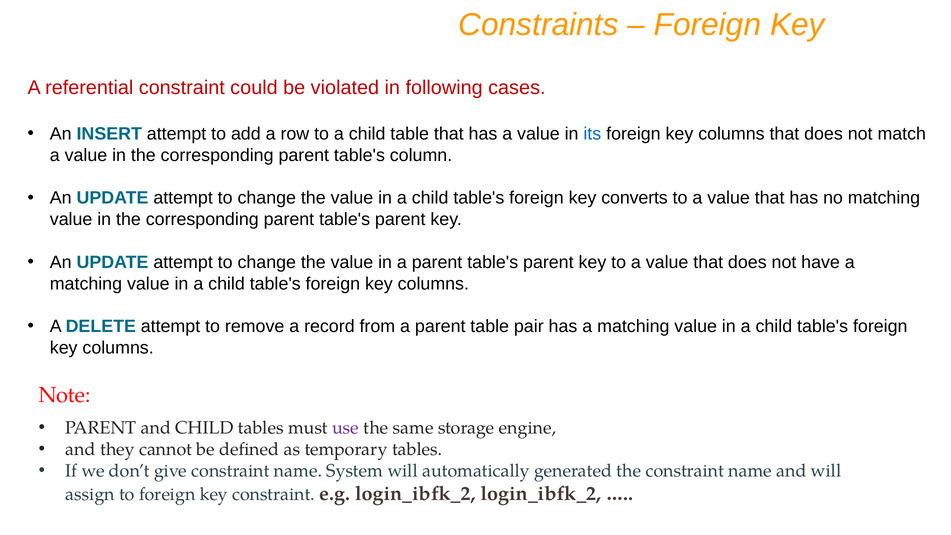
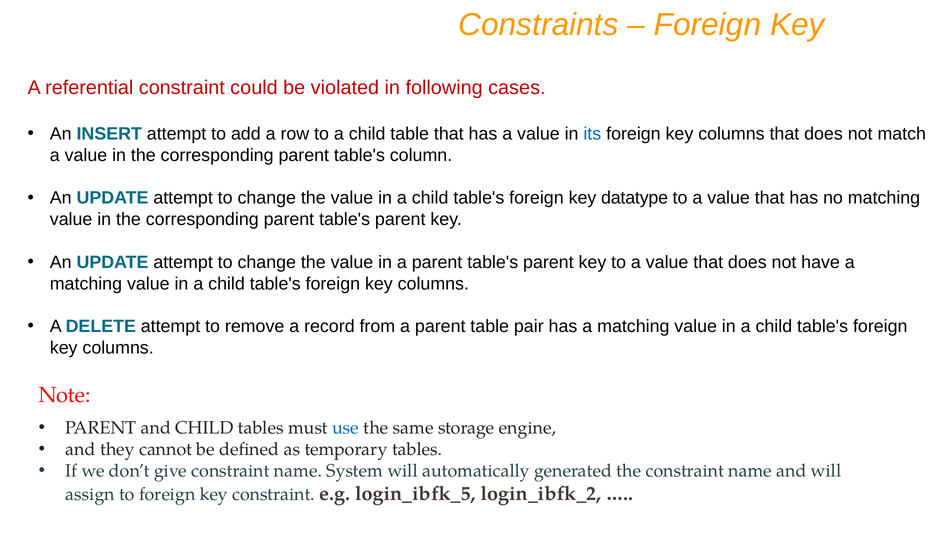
converts: converts -> datatype (635, 198)
use colour: purple -> blue (346, 428)
e.g login_ibfk_2: login_ibfk_2 -> login_ibfk_5 (415, 494)
